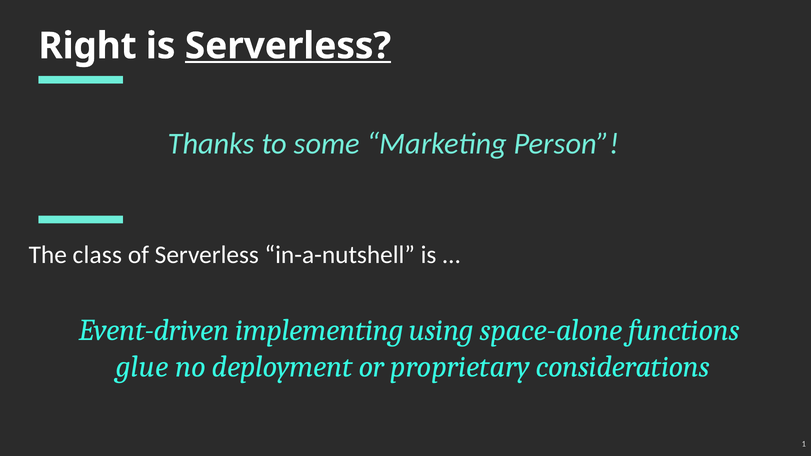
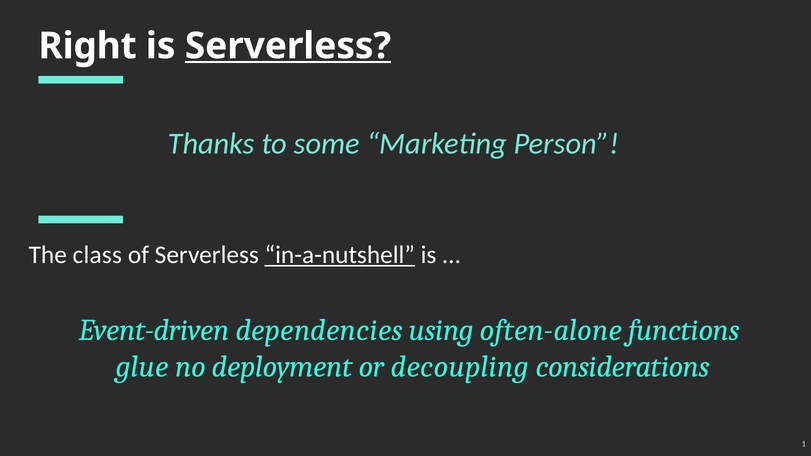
in-a-nutshell underline: none -> present (340, 255)
implementing: implementing -> dependencies (319, 331)
space-alone: space-alone -> often-alone (551, 331)
proprietary: proprietary -> decoupling (460, 367)
